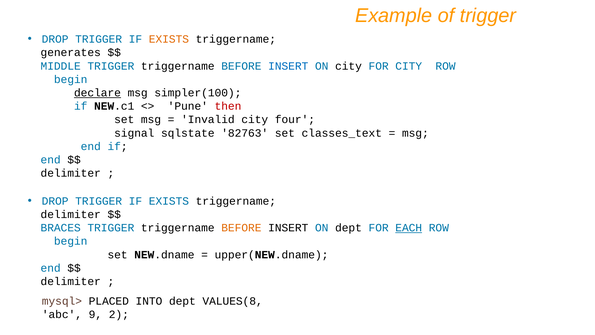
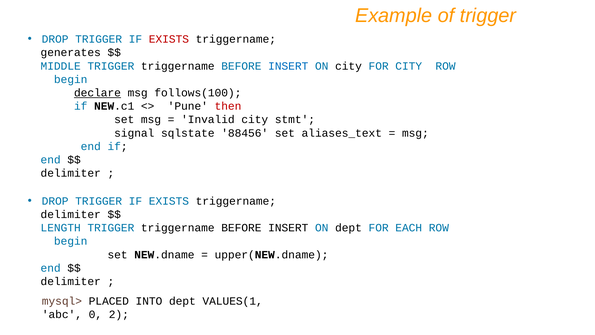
EXISTS colour: orange -> red (169, 39)
simpler(100: simpler(100 -> follows(100 (198, 93)
four: four -> stmt (295, 120)
82763: 82763 -> 88456 (245, 133)
classes_text: classes_text -> aliases_text (342, 133)
BRACES: BRACES -> LENGTH (61, 228)
BEFORE colour: orange -> black (241, 228)
EACH underline: present -> none (409, 228)
VALUES(8: VALUES(8 -> VALUES(1 (233, 301)
9: 9 -> 0 (95, 314)
